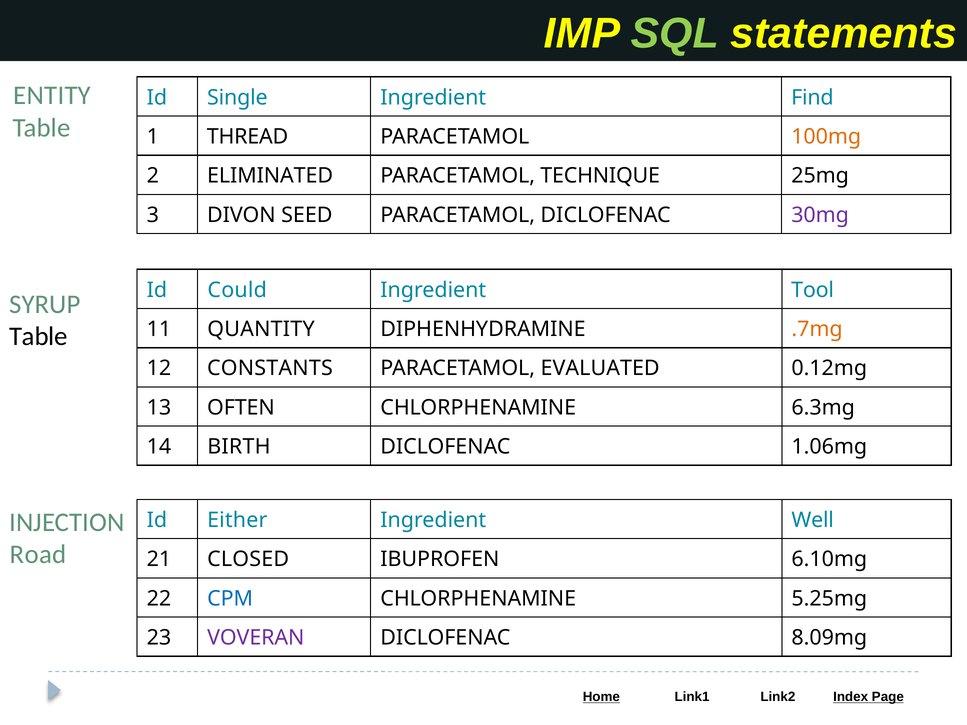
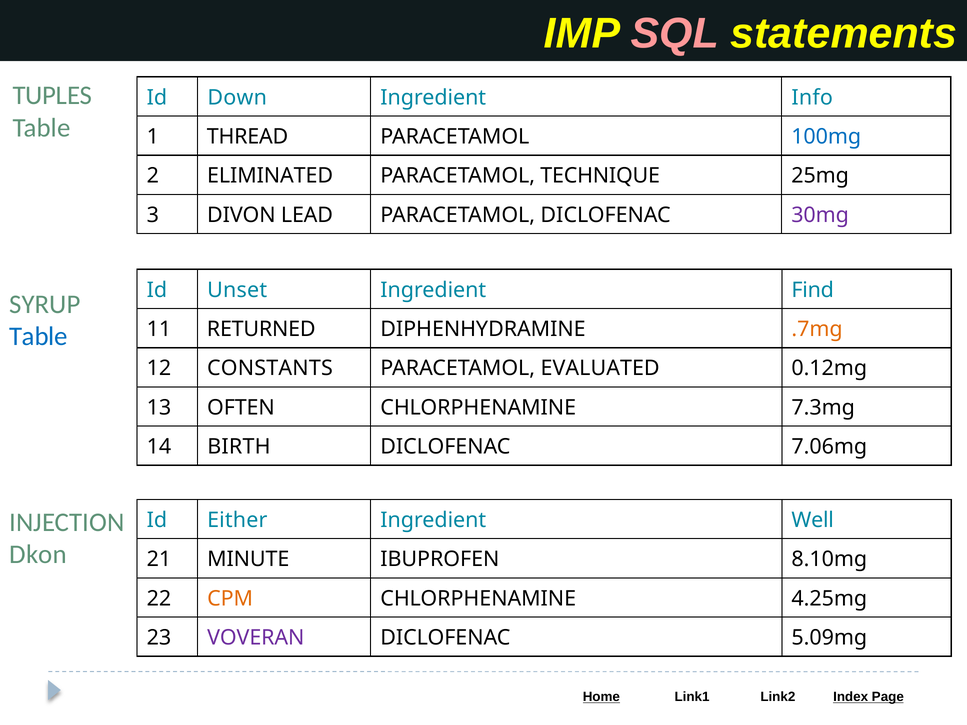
SQL colour: light green -> pink (675, 34)
ENTITY: ENTITY -> TUPLES (52, 96)
Single: Single -> Down (237, 97)
Find: Find -> Info (812, 97)
100mg colour: orange -> blue (826, 137)
SEED: SEED -> LEAD (307, 215)
Could: Could -> Unset (237, 290)
Tool: Tool -> Find (813, 290)
QUANTITY: QUANTITY -> RETURNED (261, 329)
Table colour: black -> blue (38, 337)
6.3mg: 6.3mg -> 7.3mg (823, 408)
1.06mg: 1.06mg -> 7.06mg (829, 447)
Road: Road -> Dkon (38, 555)
CLOSED: CLOSED -> MINUTE (248, 559)
6.10mg: 6.10mg -> 8.10mg (829, 559)
CPM colour: blue -> orange (230, 599)
5.25mg: 5.25mg -> 4.25mg (829, 599)
8.09mg: 8.09mg -> 5.09mg (829, 638)
